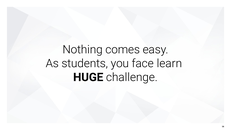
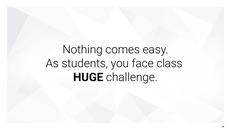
learn: learn -> class (170, 63)
